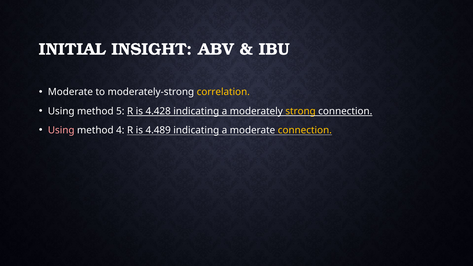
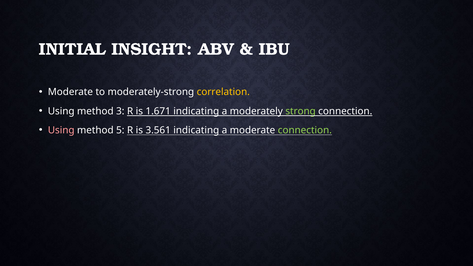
5: 5 -> 3 (120, 111)
4.428: 4.428 -> 1.671 (158, 111)
strong colour: yellow -> light green (301, 111)
4: 4 -> 5 (120, 130)
4.489: 4.489 -> 3.561 (158, 130)
connection colour: yellow -> light green (305, 130)
